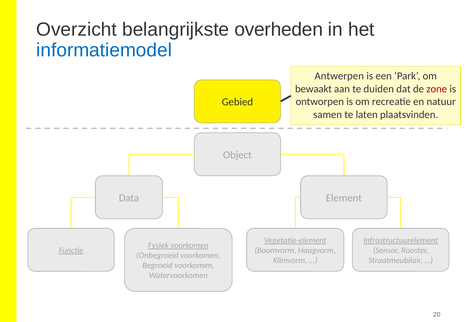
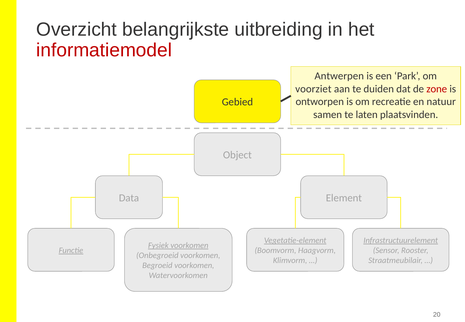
overheden: overheden -> uitbreiding (279, 29)
informatiemodel colour: blue -> red (104, 50)
bewaakt: bewaakt -> voorziet (313, 89)
